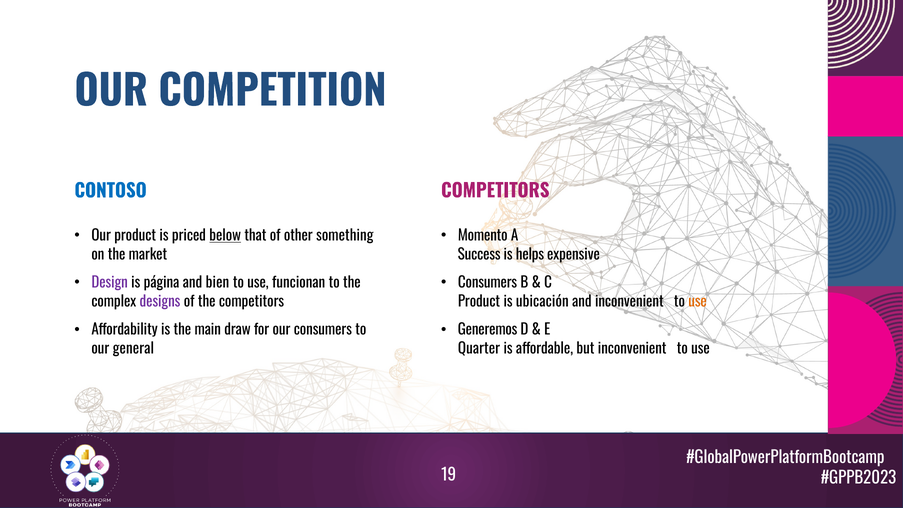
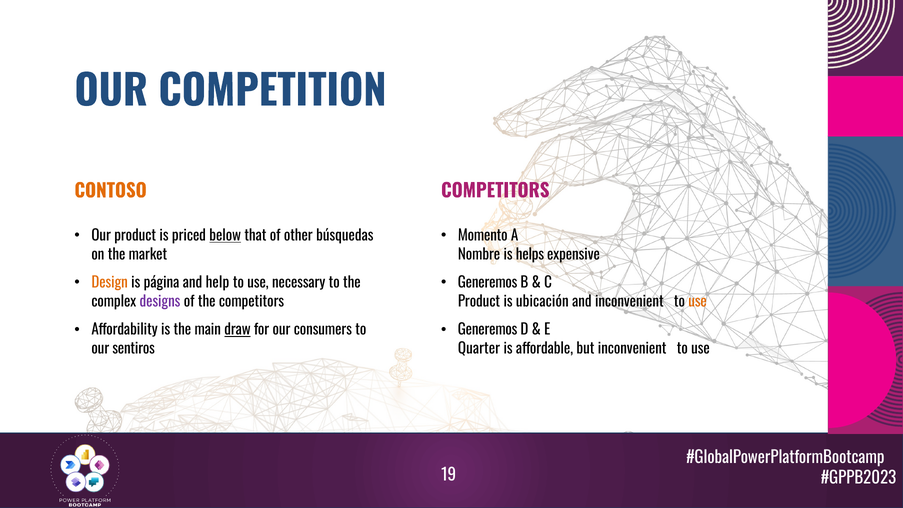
CONTOSO colour: blue -> orange (111, 191)
something: something -> búsquedas (345, 236)
Success: Success -> Nombre (479, 255)
Design colour: purple -> orange (110, 283)
bien: bien -> help (217, 283)
funcionan: funcionan -> necessary (299, 283)
Consumers: Consumers -> Generemos (488, 283)
draw underline: none -> present (237, 330)
general: general -> sentiros (134, 349)
